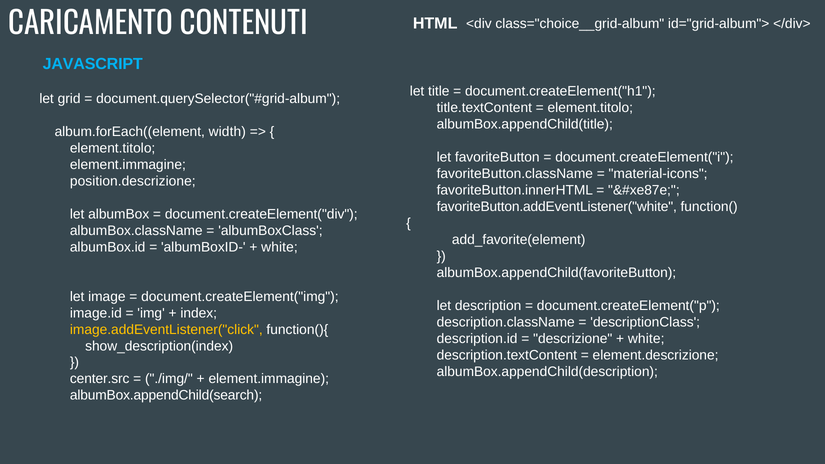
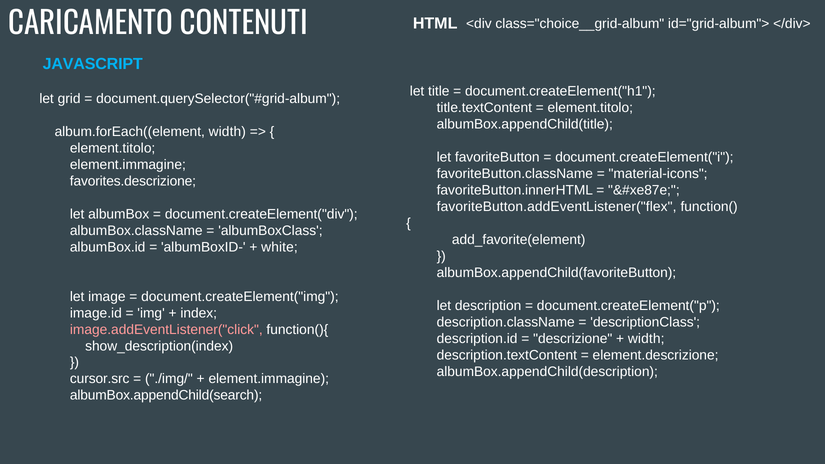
position.descrizione: position.descrizione -> favorites.descrizione (133, 181)
favoriteButton.addEventListener("white: favoriteButton.addEventListener("white -> favoriteButton.addEventListener("flex (557, 207)
image.addEventListener("click colour: yellow -> pink (166, 330)
white: white -> width (646, 339)
center.src: center.src -> cursor.src (100, 379)
